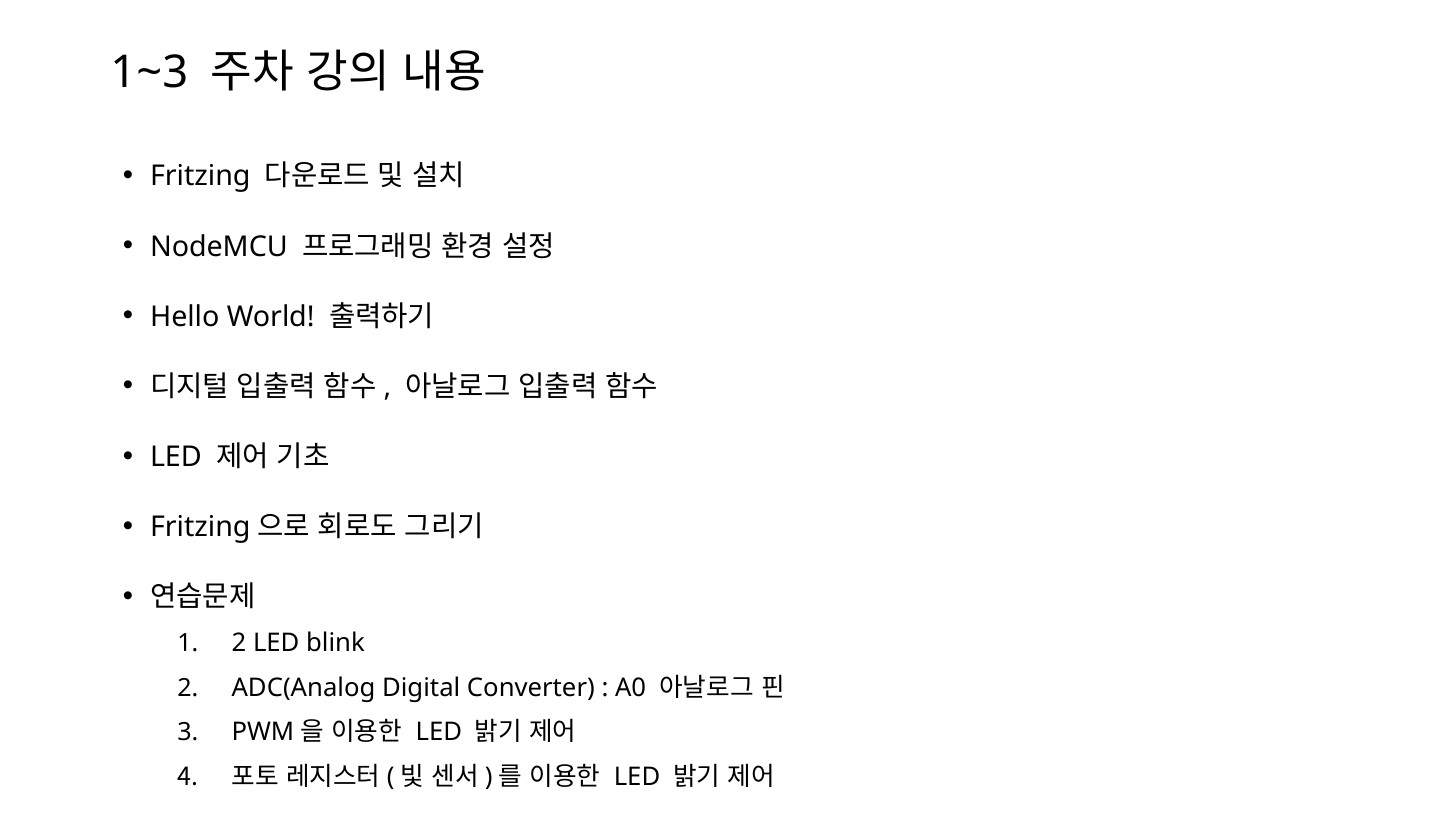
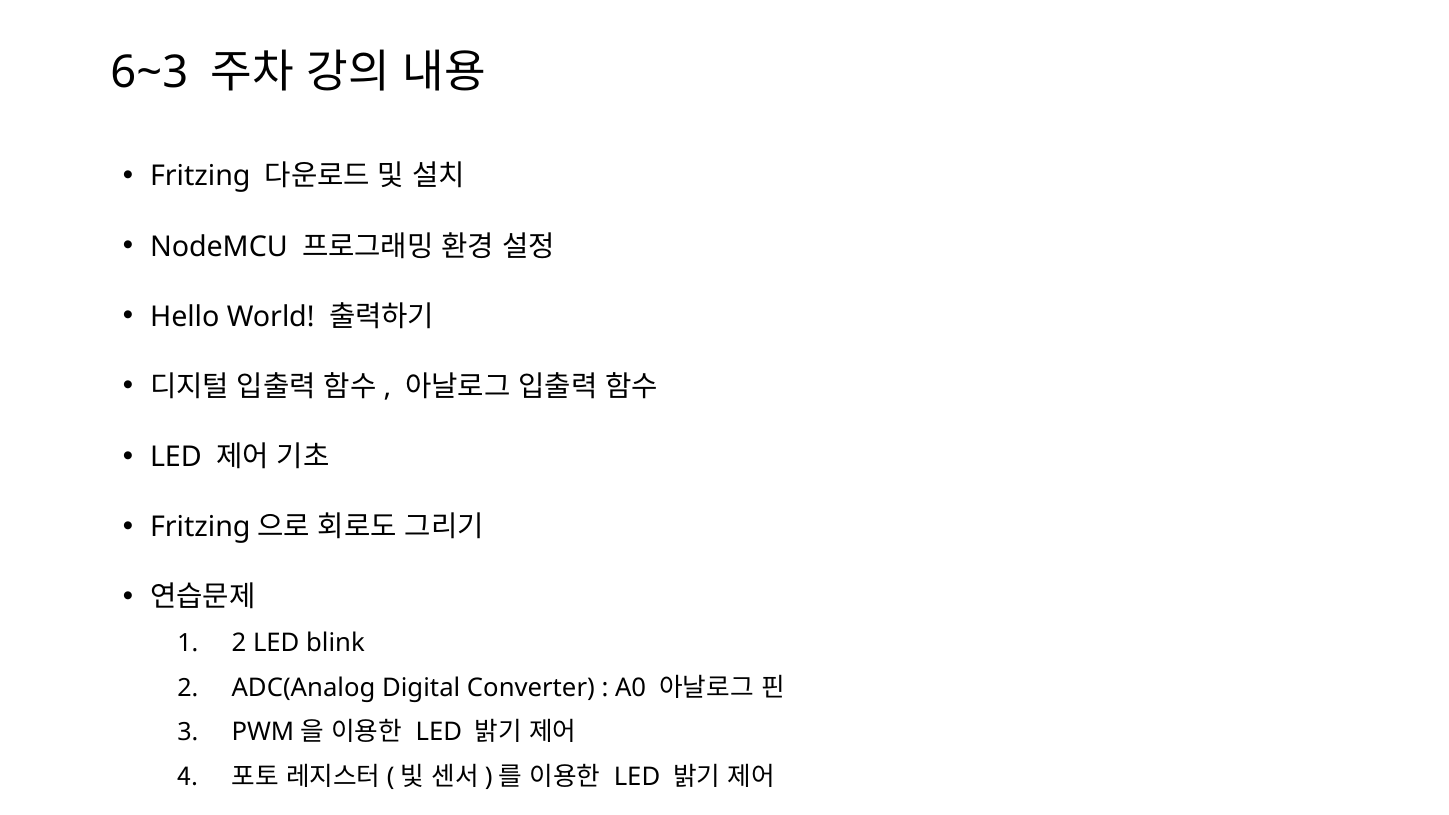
1~3: 1~3 -> 6~3 (149, 73)
